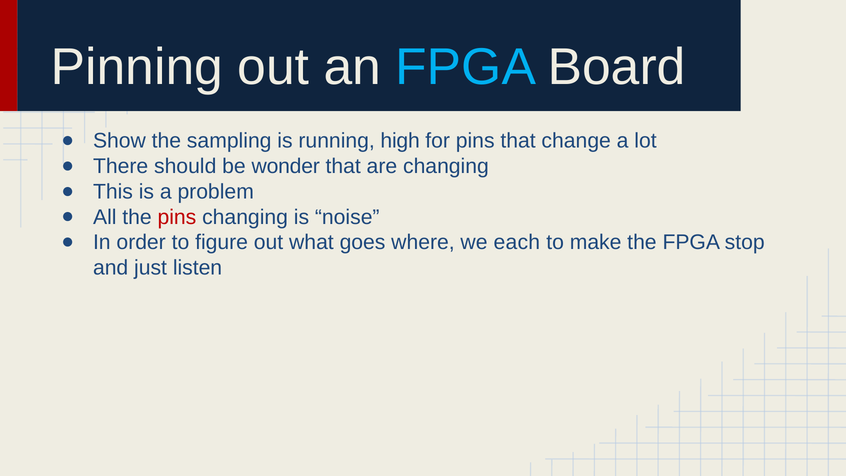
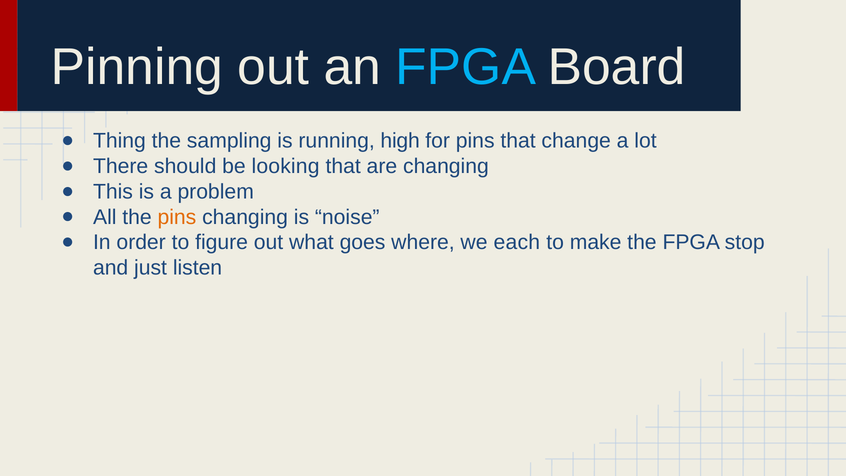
Show: Show -> Thing (119, 141)
wonder: wonder -> looking (286, 166)
pins colour: red -> orange (177, 217)
